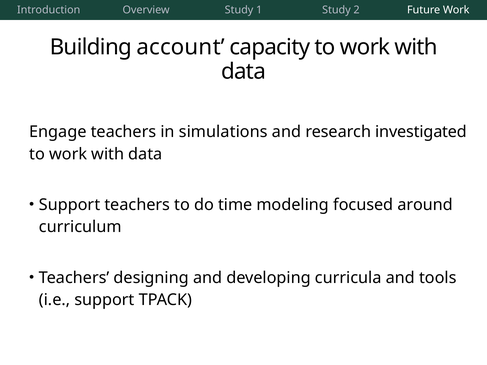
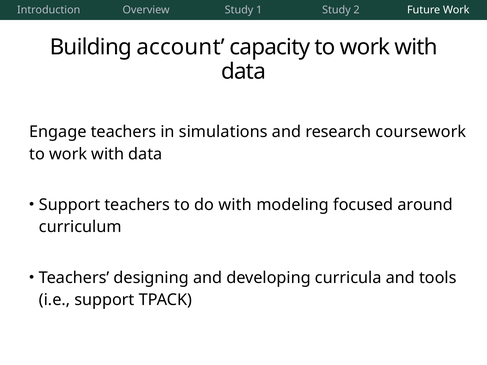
investigated: investigated -> coursework (421, 132)
do time: time -> with (235, 205)
